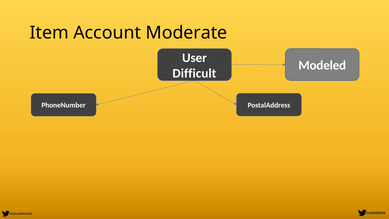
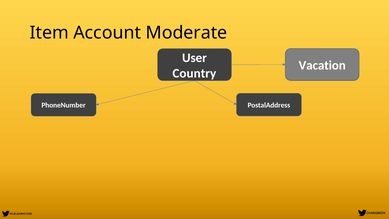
Modeled: Modeled -> Vacation (322, 65)
Difficult: Difficult -> Country (194, 73)
